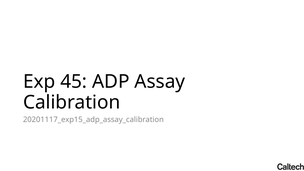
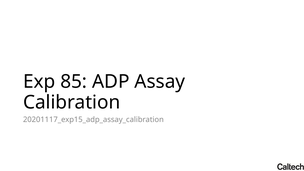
45: 45 -> 85 (74, 82)
